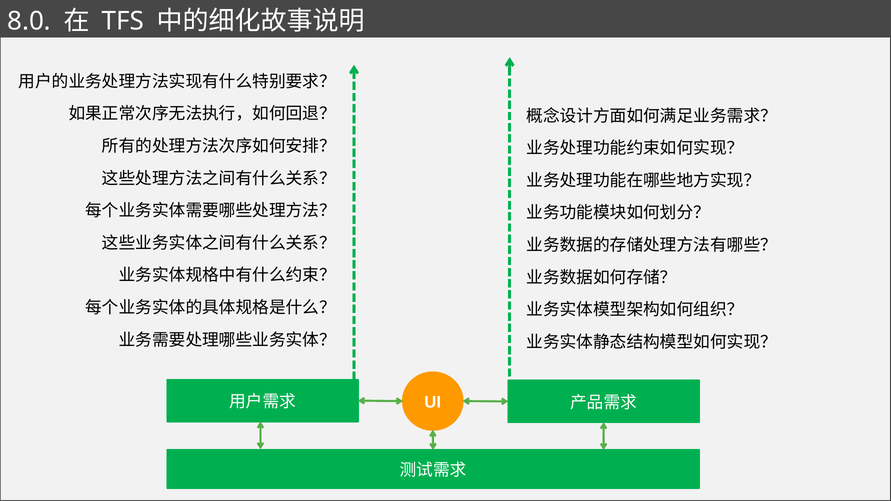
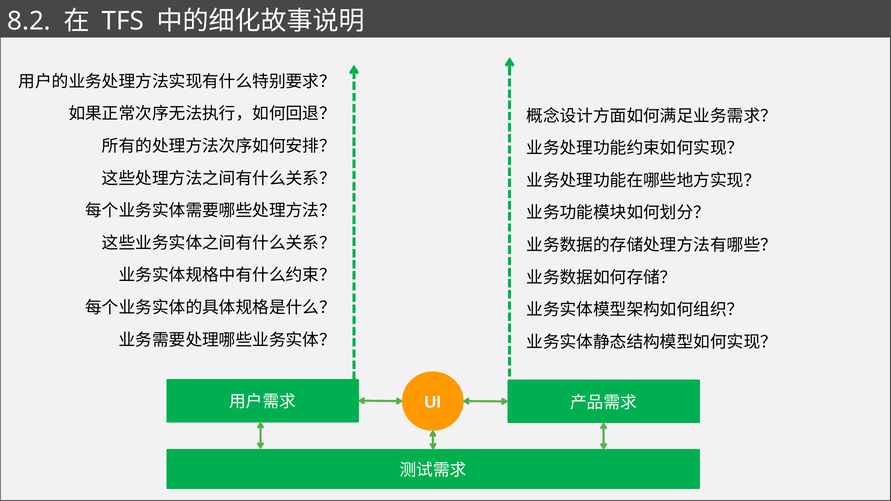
8.0: 8.0 -> 8.2 (29, 21)
